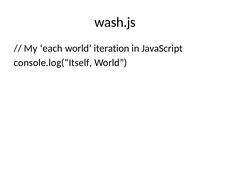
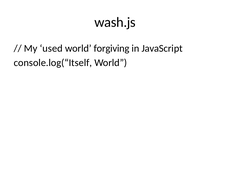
each: each -> used (51, 48)
iteration: iteration -> forgiving (112, 48)
